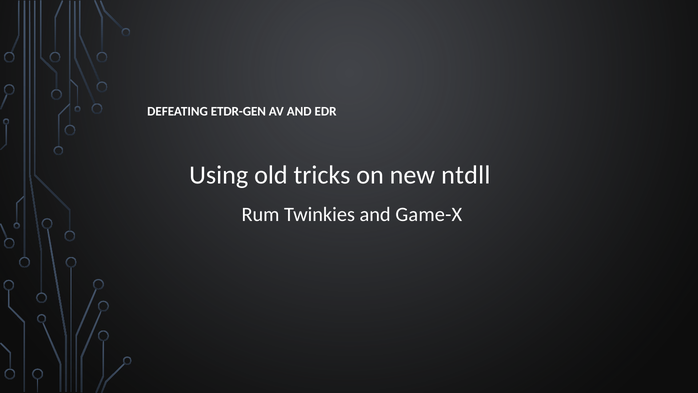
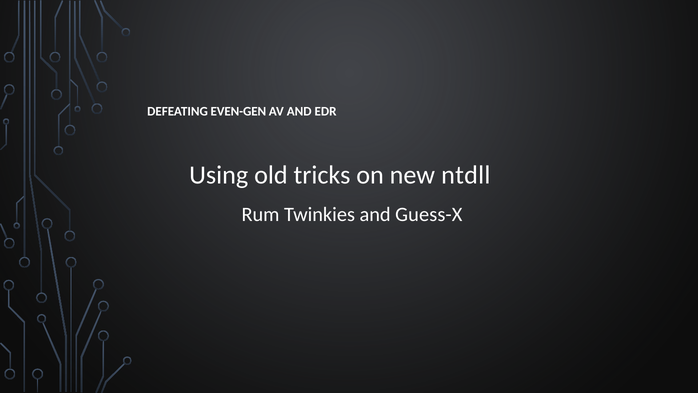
ETDR-GEN: ETDR-GEN -> EVEN-GEN (238, 111)
Game-X: Game-X -> Guess-X (429, 214)
